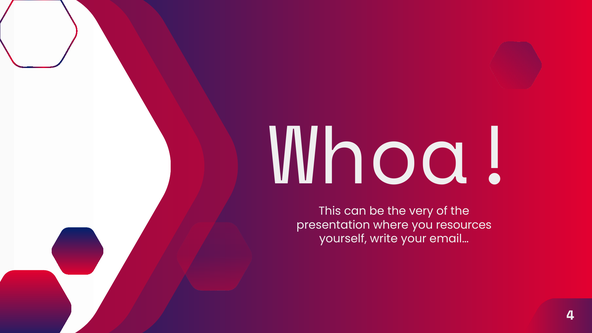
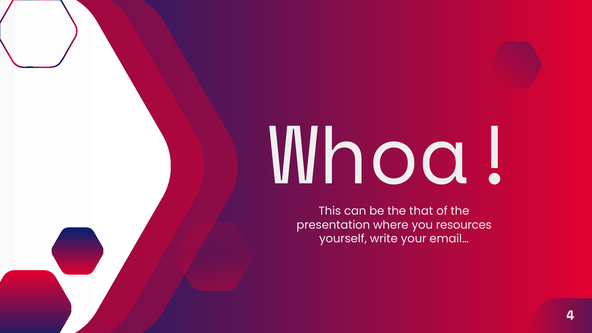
very: very -> that (421, 211)
